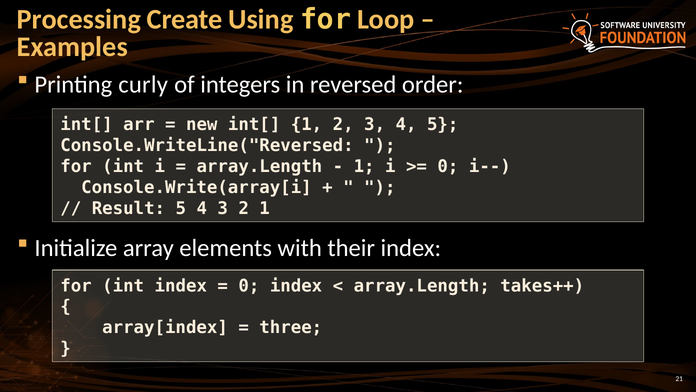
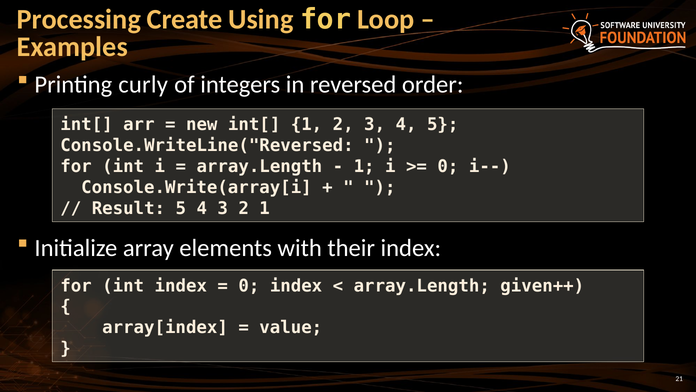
takes++: takes++ -> given++ (542, 286)
three: three -> value (291, 327)
